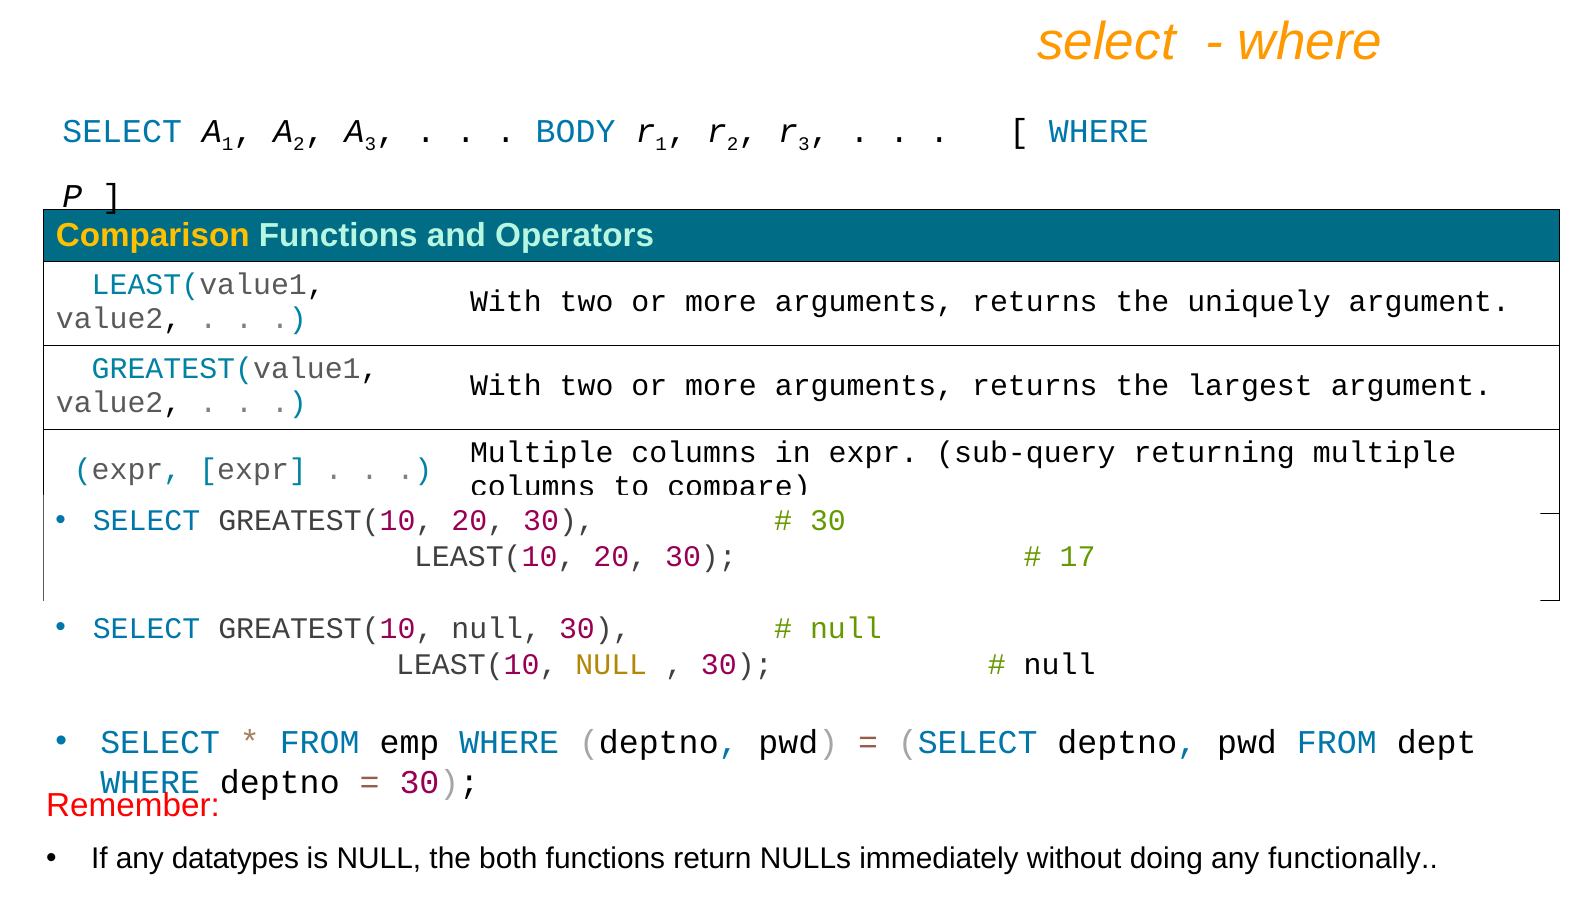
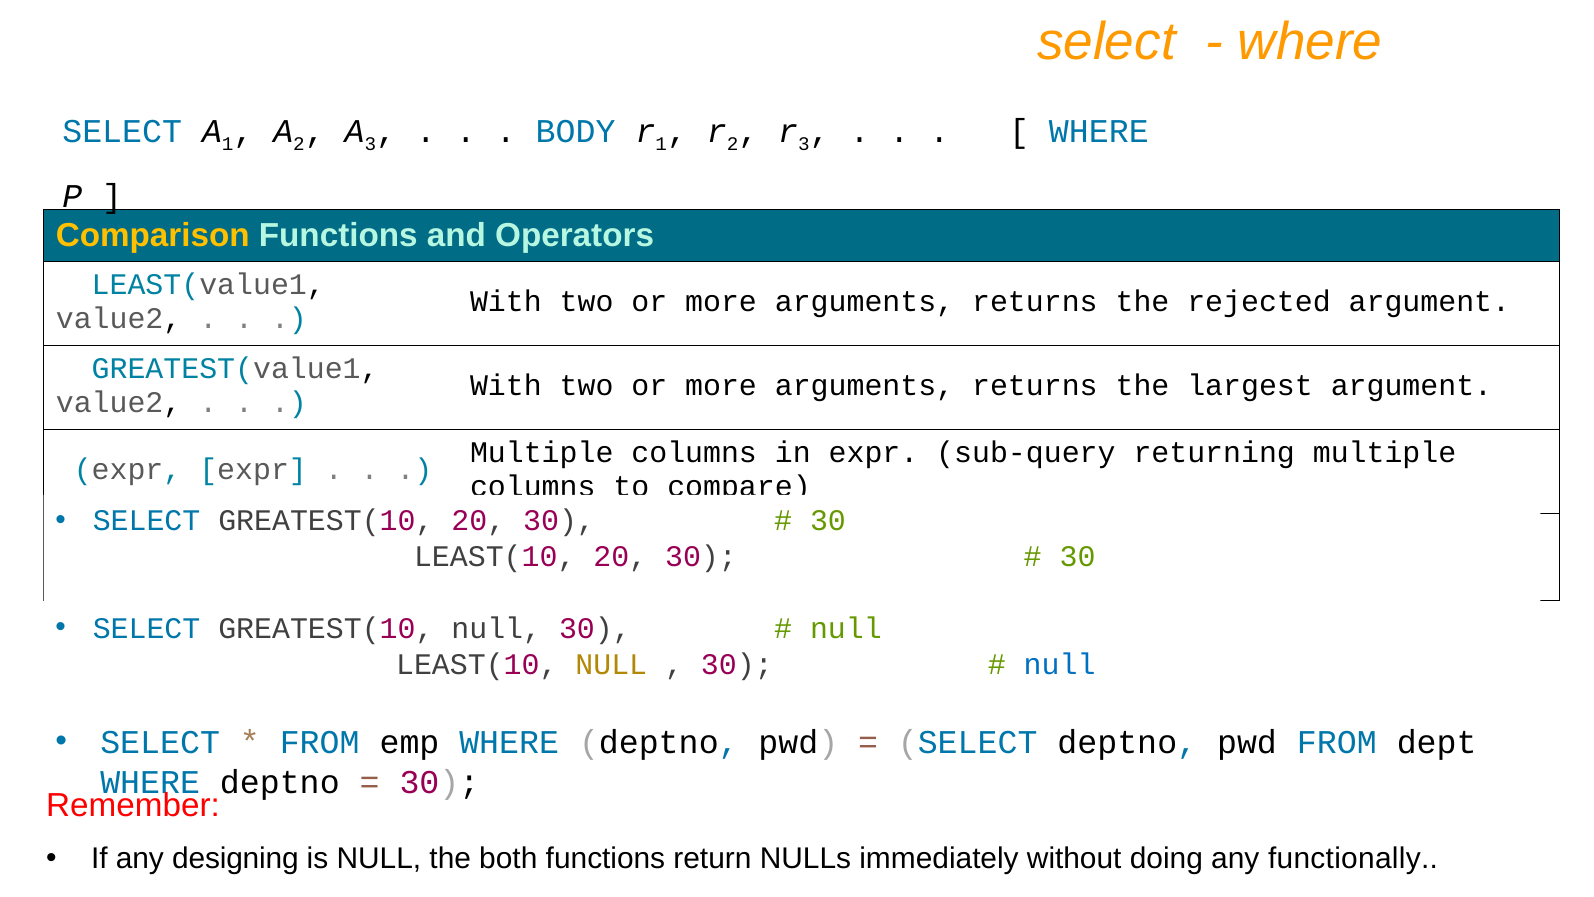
uniquely: uniquely -> rejected (1259, 302)
17: 17 -> 30 (1078, 557)
null colour: black -> blue (1060, 664)
datatypes: datatypes -> designing (235, 858)
